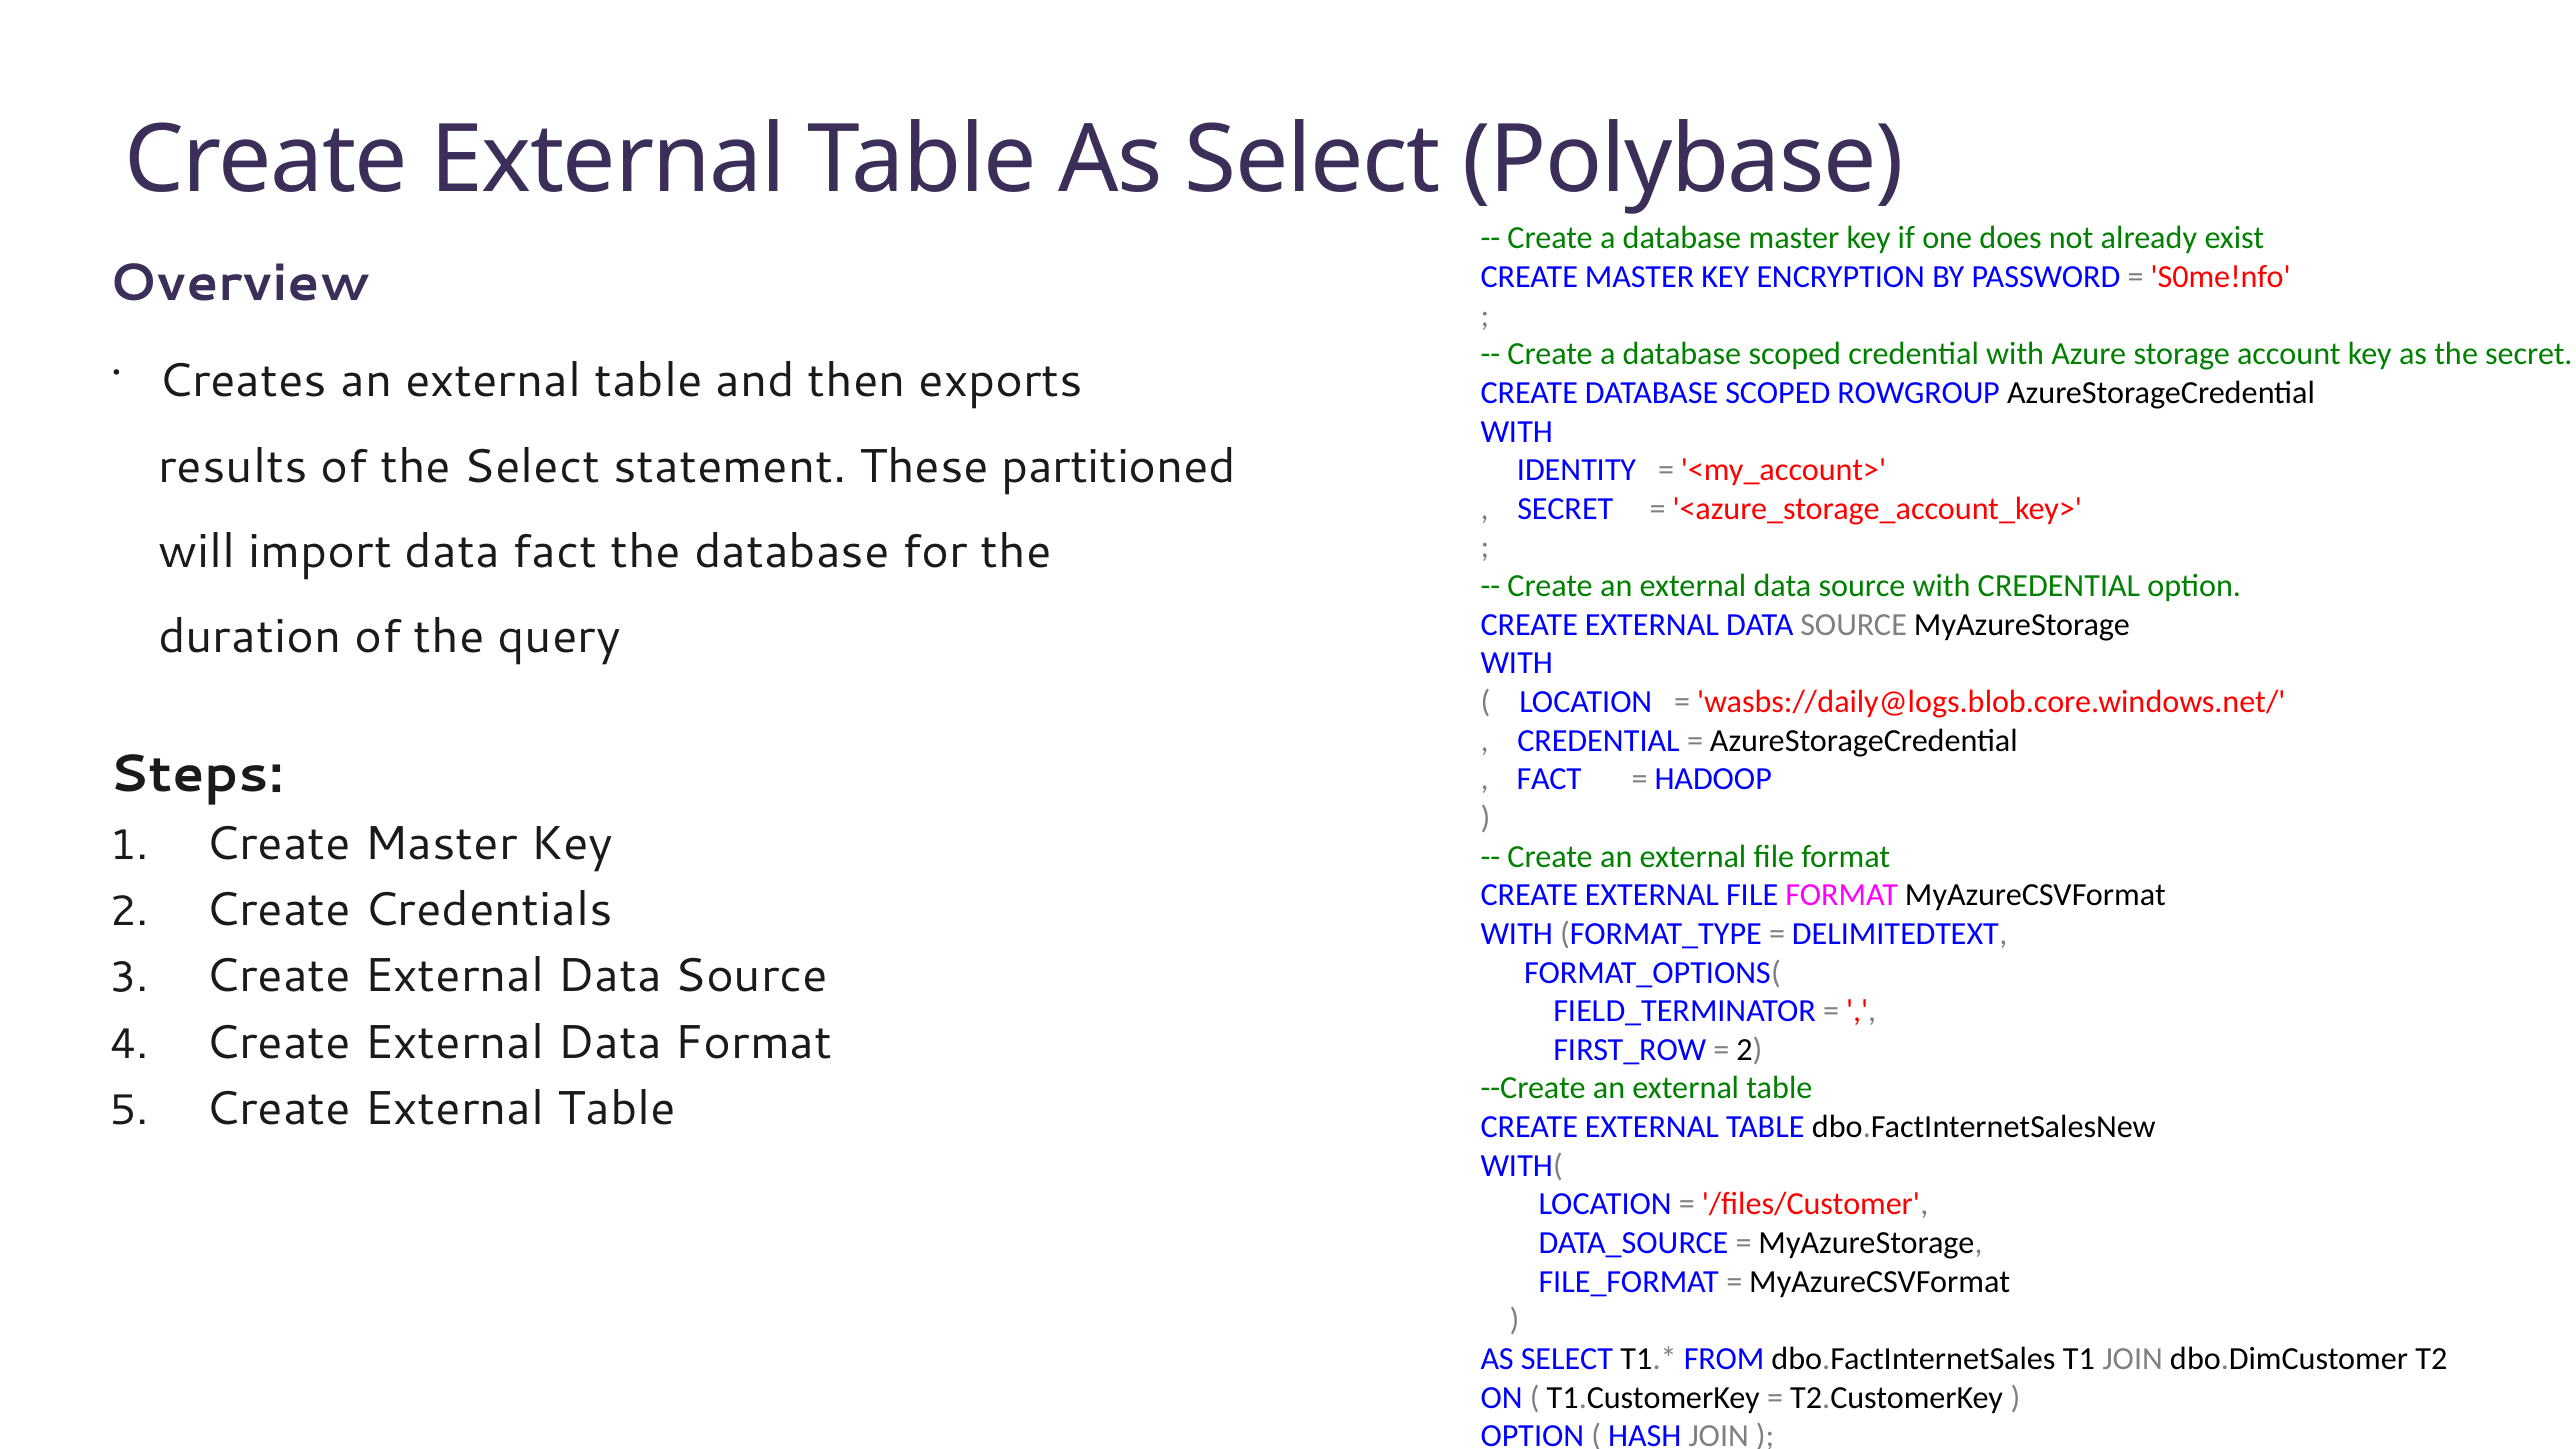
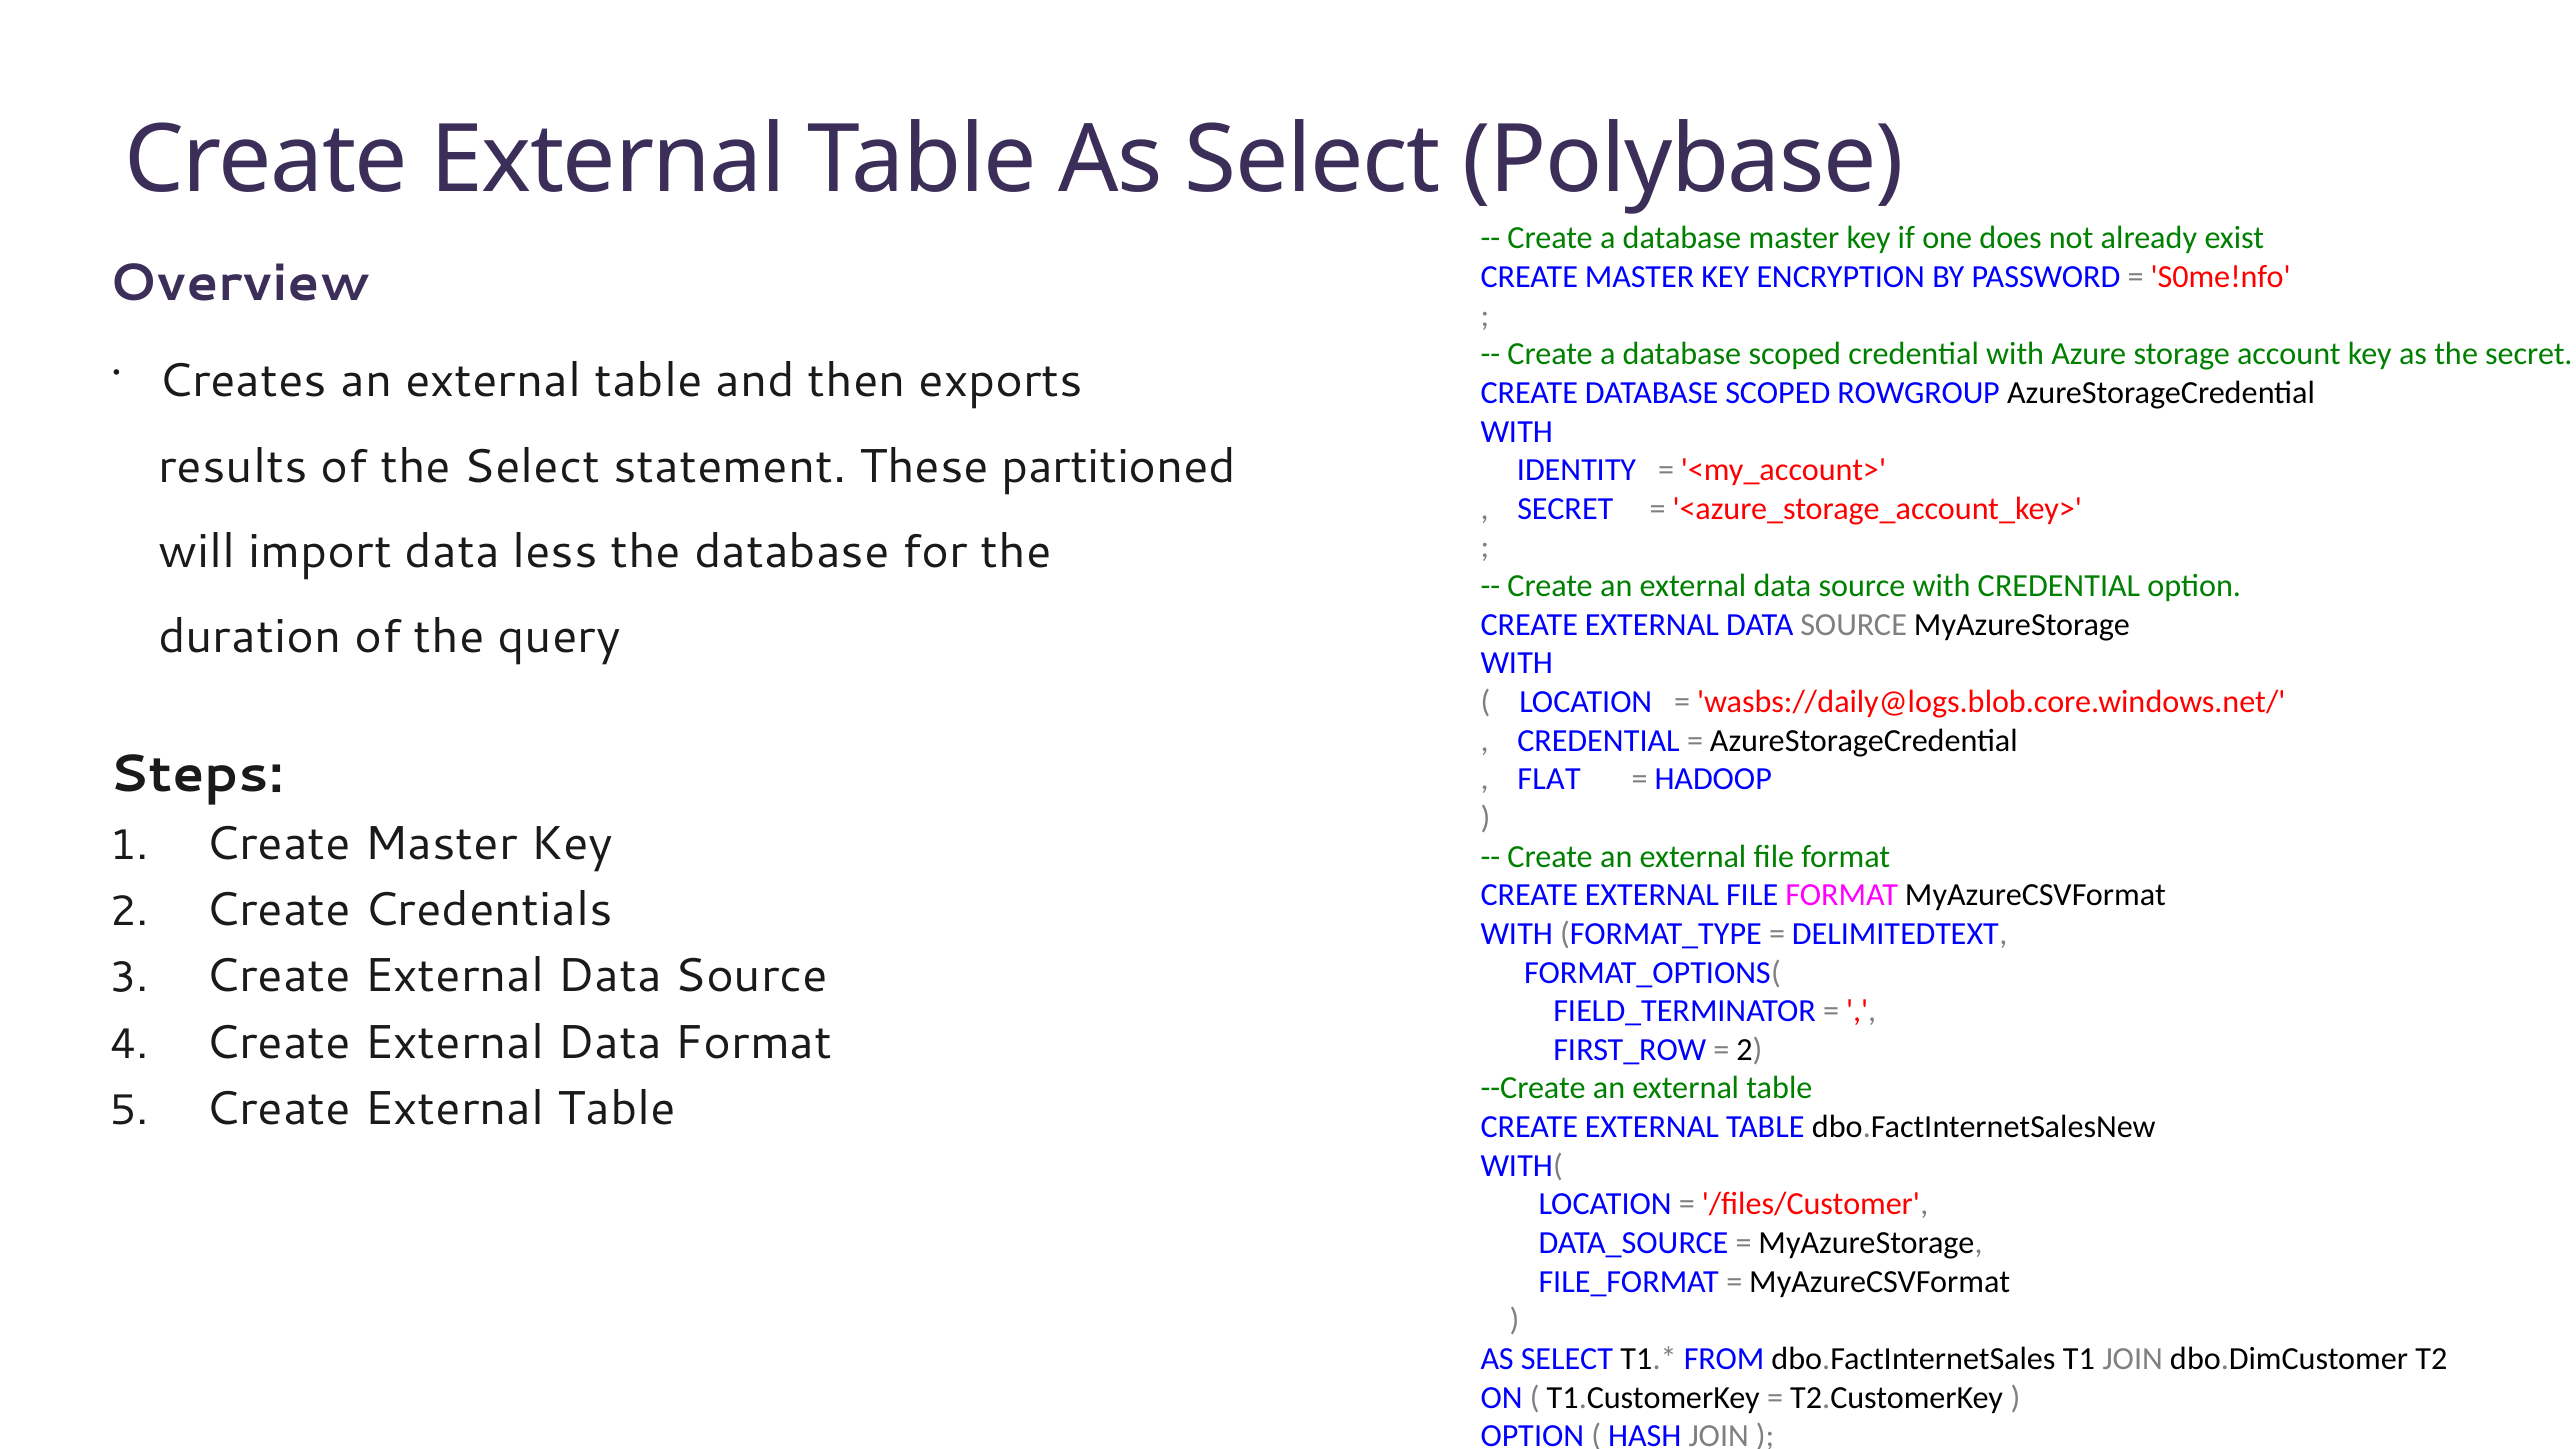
data fact: fact -> less (555, 552)
FACT: FACT -> FLAT (1549, 779)
